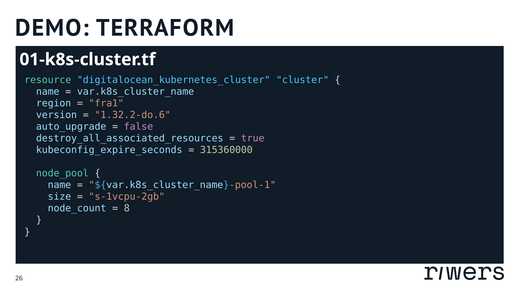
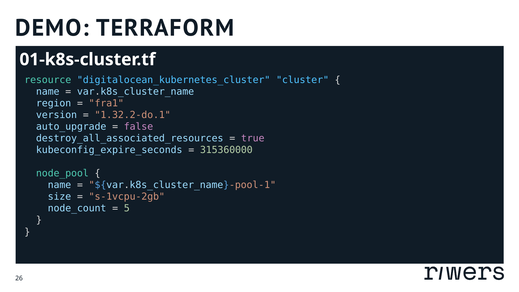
1.32.2-do.6: 1.32.2-do.6 -> 1.32.2-do.1 (133, 115)
8: 8 -> 5 (127, 208)
